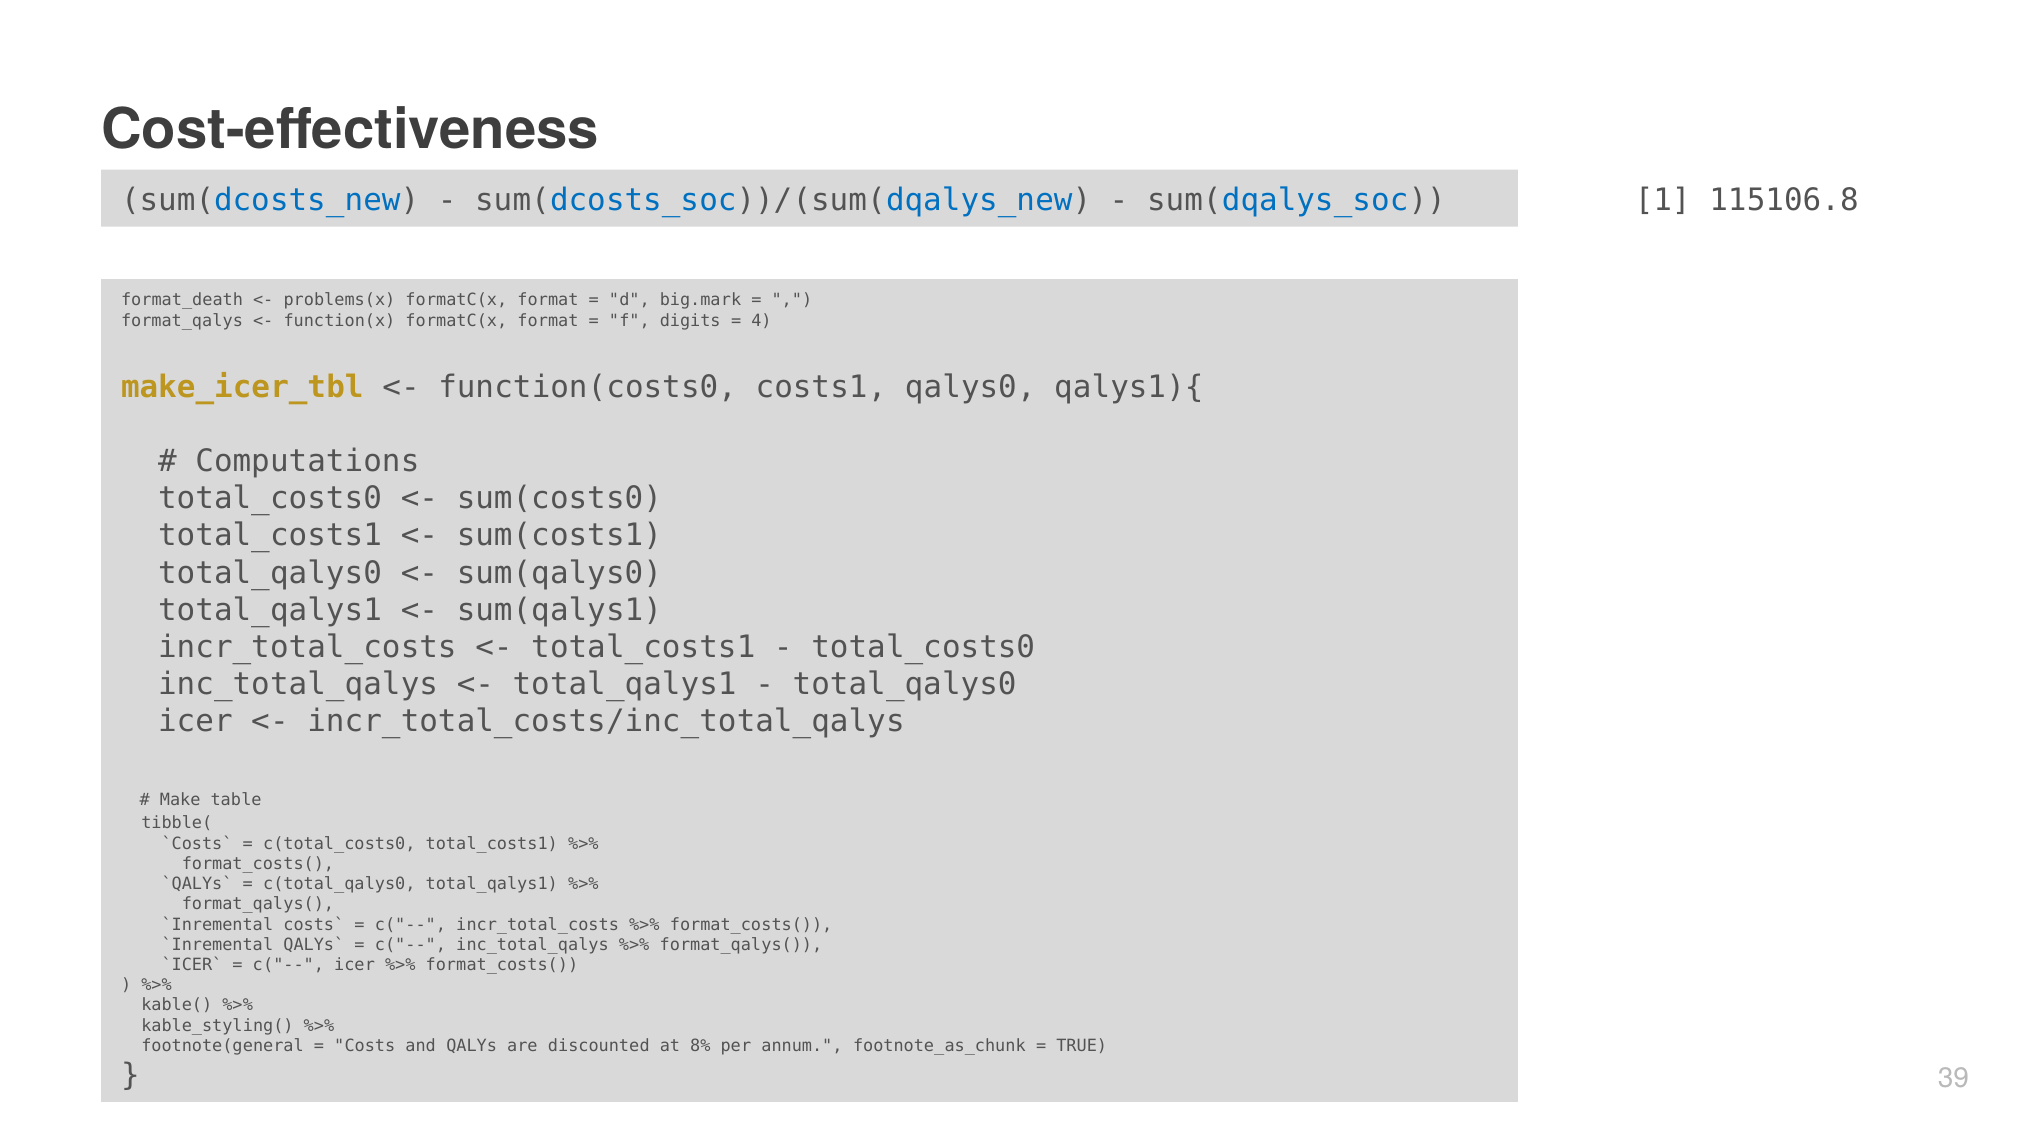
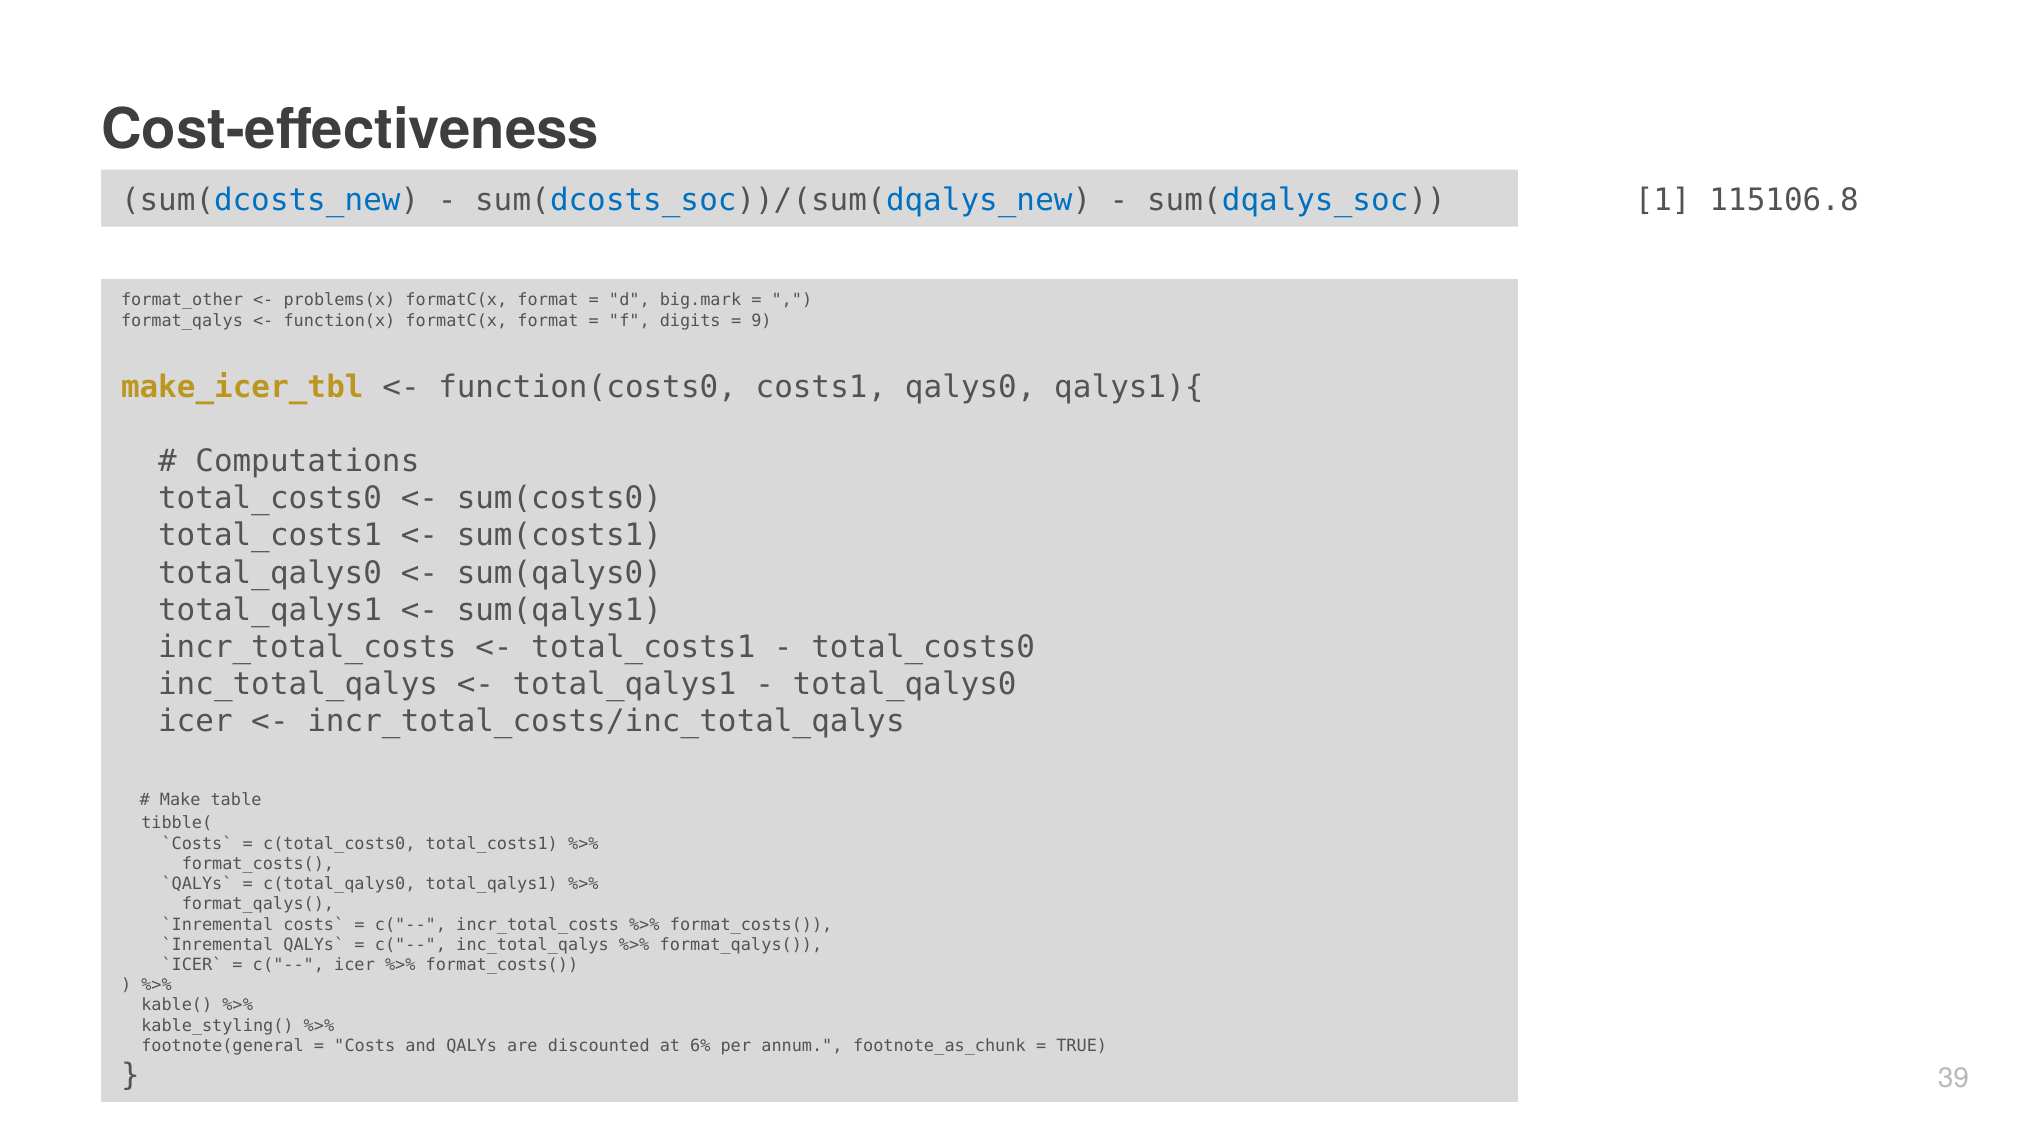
format_death: format_death -> format_other (182, 300)
4: 4 -> 9 (761, 321)
8%: 8% -> 6% (700, 1046)
